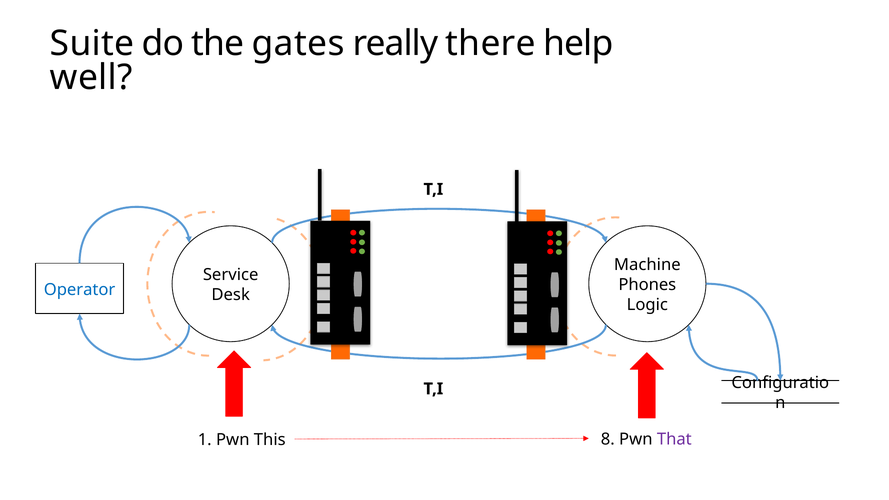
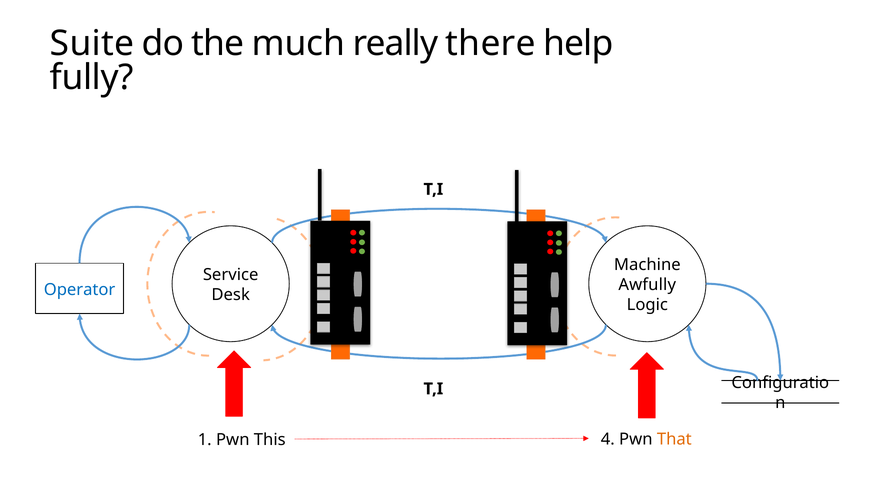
gates: gates -> much (298, 43)
well: well -> fully (92, 78)
Phones: Phones -> Awfully (647, 285)
8: 8 -> 4 (608, 439)
That colour: purple -> orange (674, 439)
